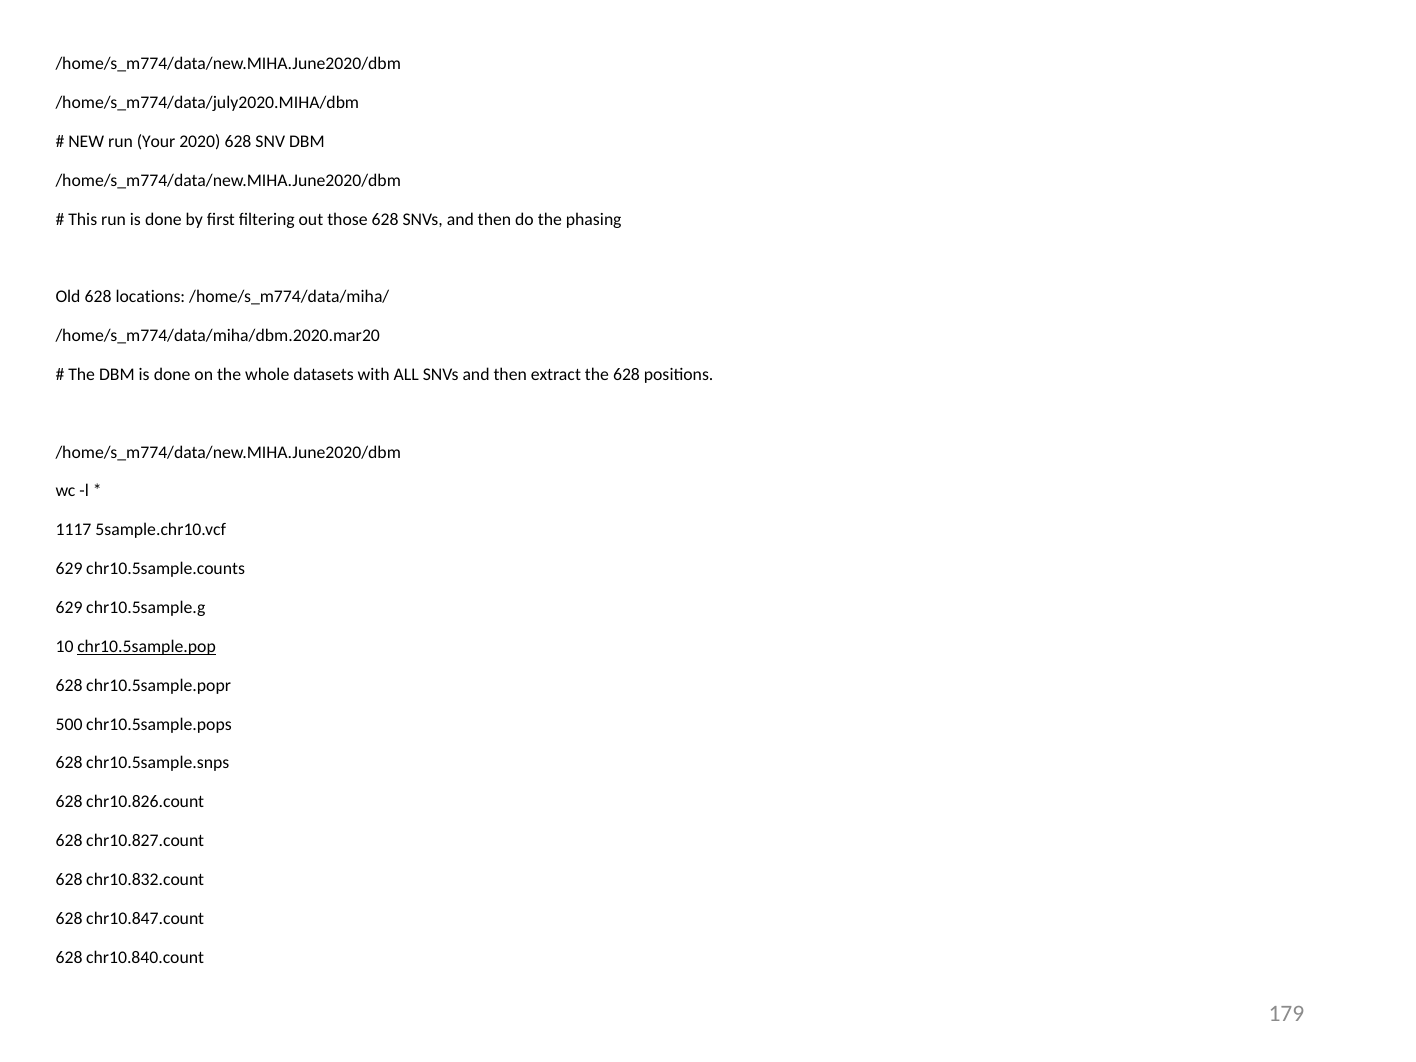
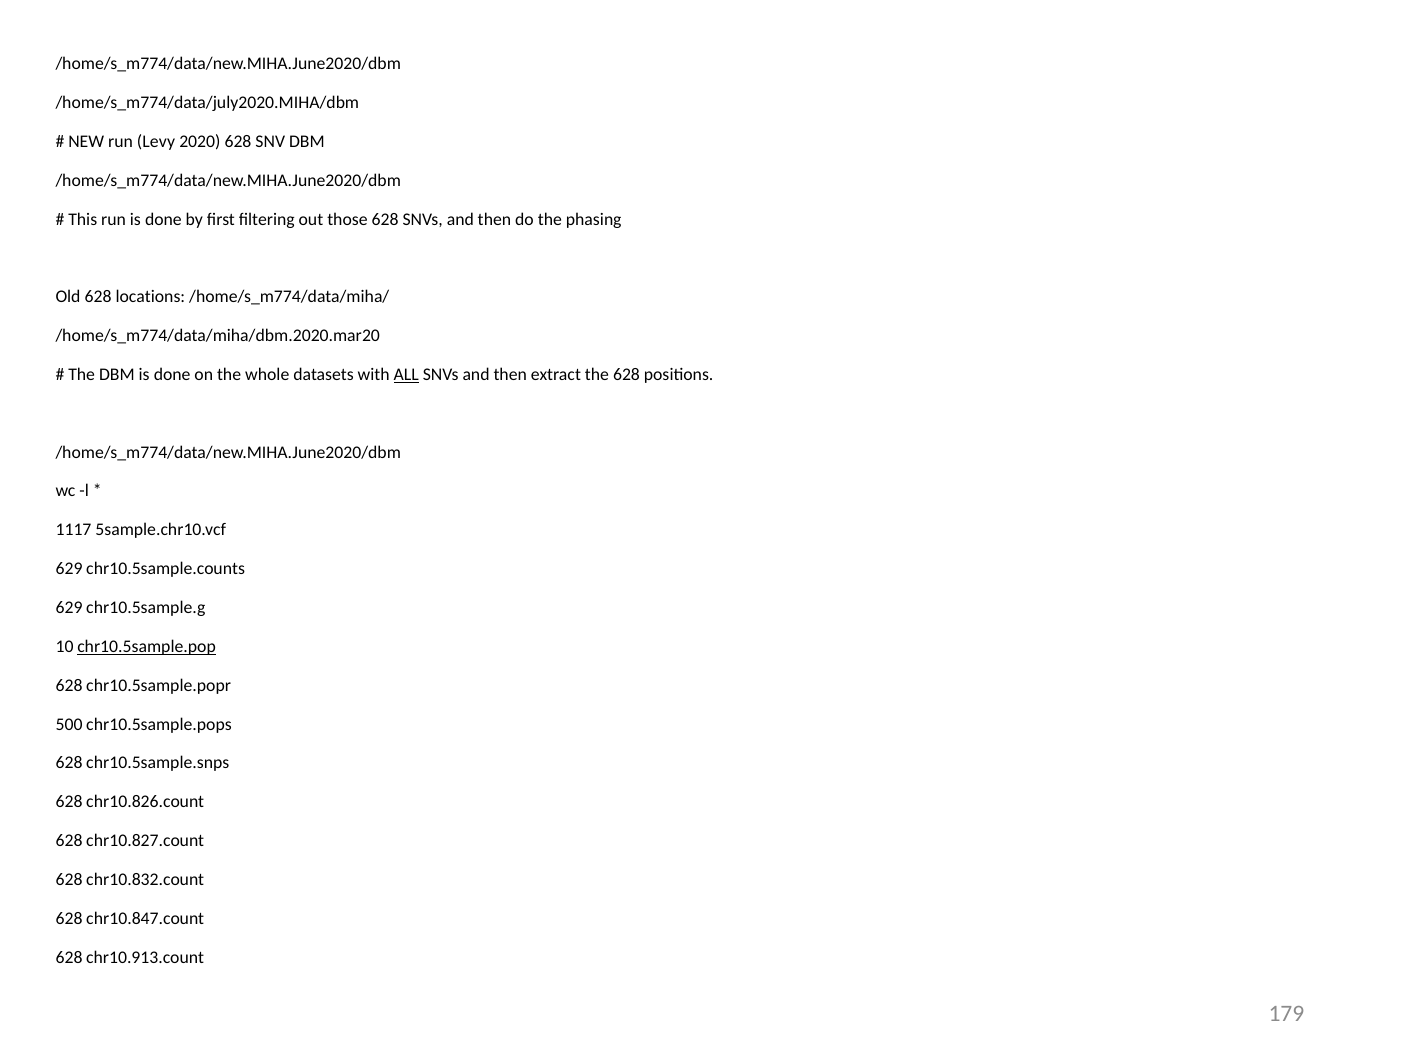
Your: Your -> Levy (156, 141)
ALL underline: none -> present (406, 375)
chr10.840.count: chr10.840.count -> chr10.913.count (145, 957)
